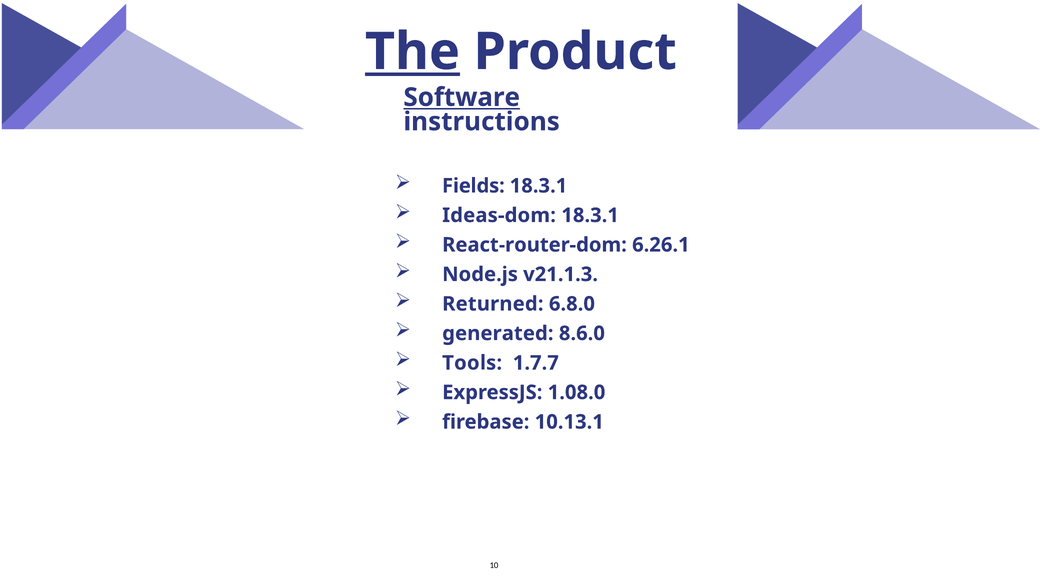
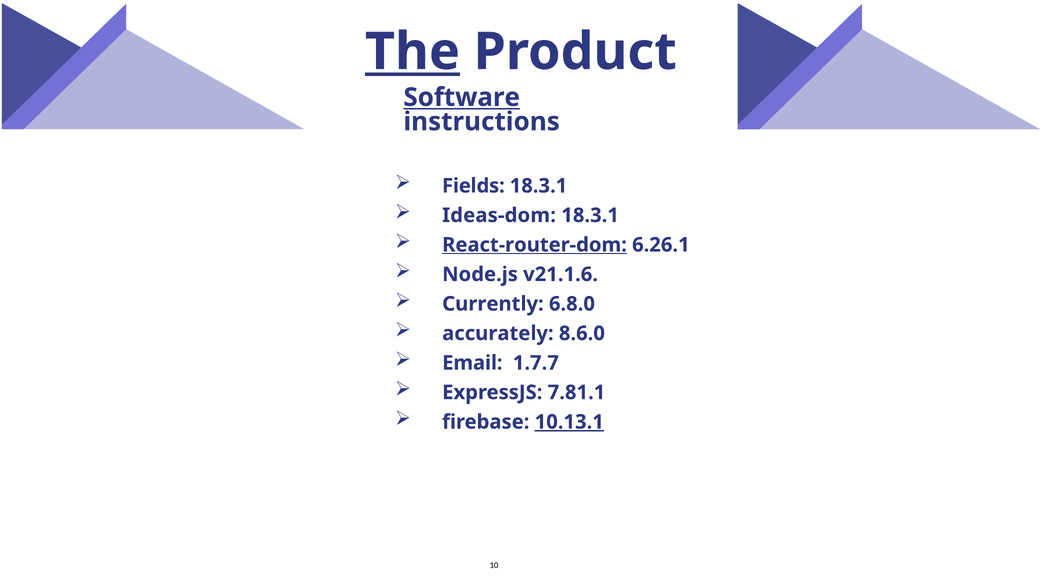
React-router-dom underline: none -> present (535, 245)
v21.1.3: v21.1.3 -> v21.1.6 (561, 274)
Returned: Returned -> Currently (493, 304)
generated: generated -> accurately (498, 334)
Tools: Tools -> Email (472, 363)
1.08.0: 1.08.0 -> 7.81.1 (577, 393)
10.13.1 underline: none -> present (569, 422)
